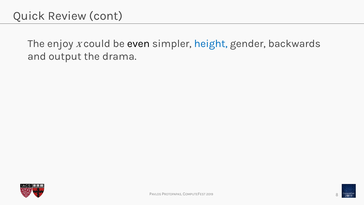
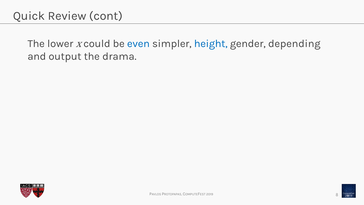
enjoy: enjoy -> lower (60, 44)
even colour: black -> blue (138, 44)
backwards: backwards -> depending (294, 44)
